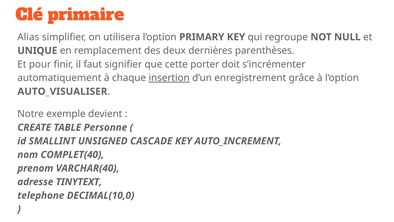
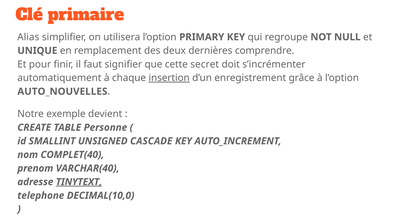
parenthèses: parenthèses -> comprendre (265, 51)
porter: porter -> secret (205, 64)
AUTO_VISUALISER: AUTO_VISUALISER -> AUTO_NOUVELLES (62, 91)
TINYTEXT underline: none -> present (79, 182)
